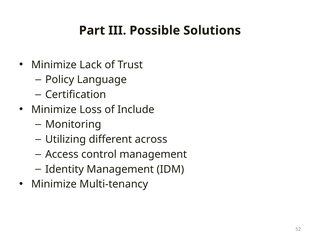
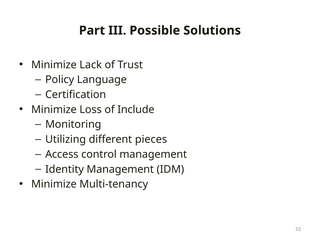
across: across -> pieces (151, 139)
